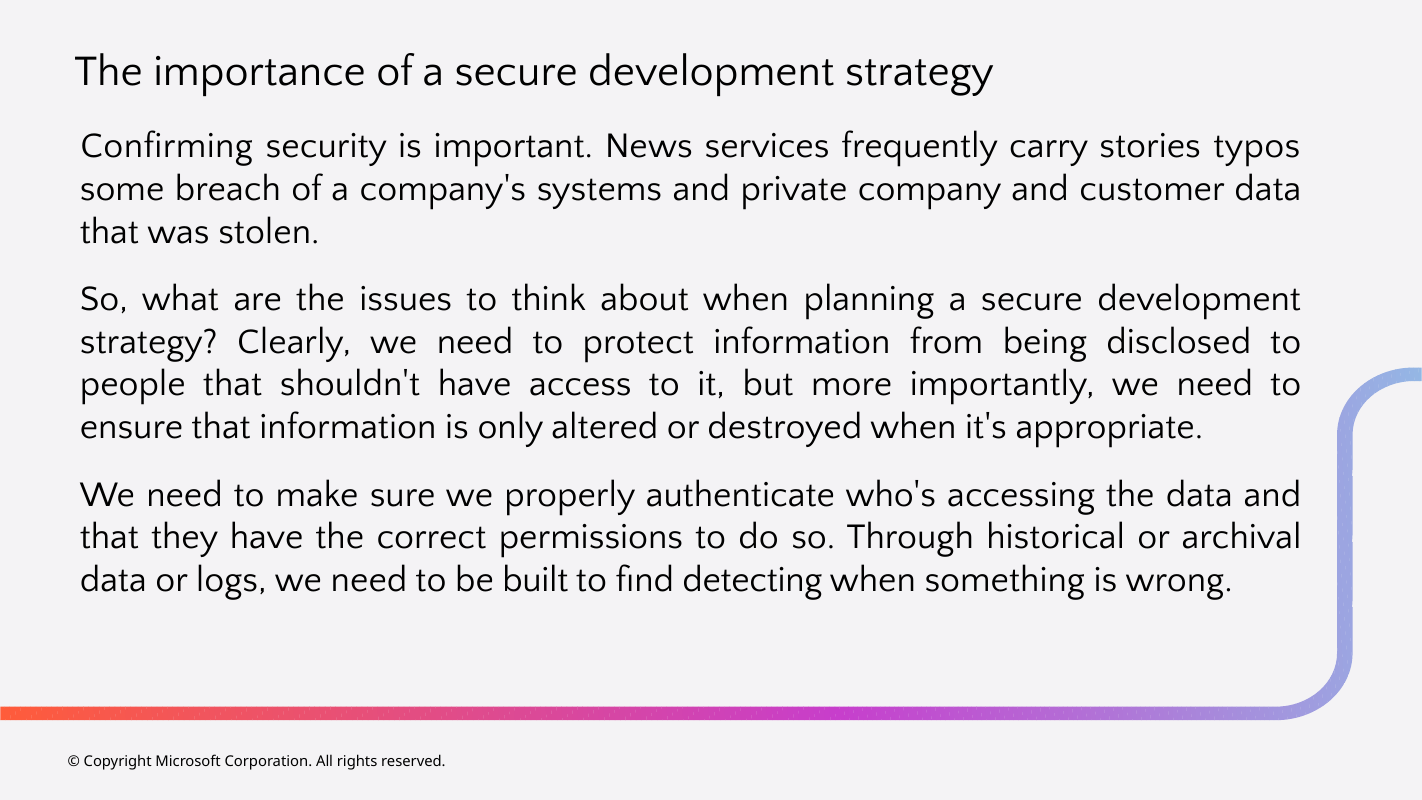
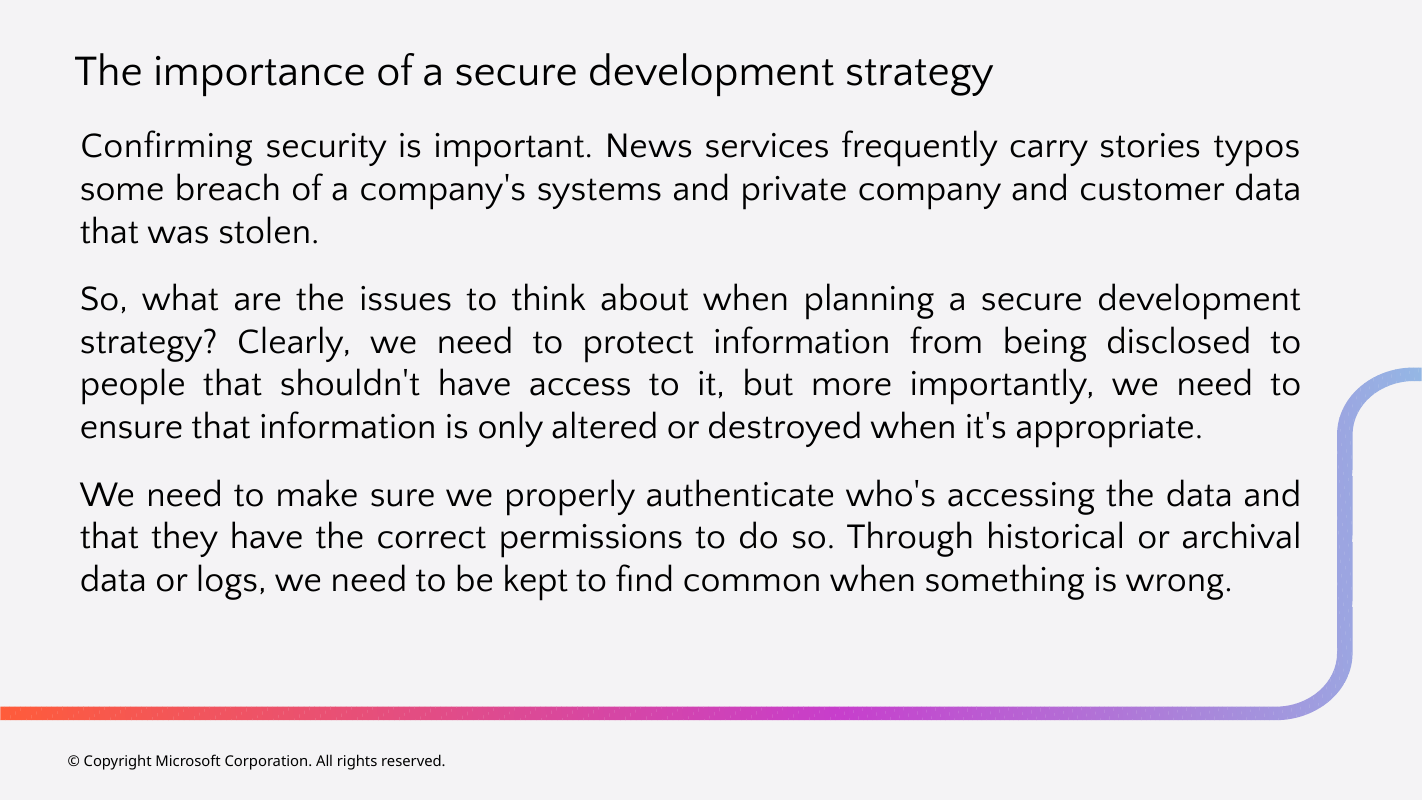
built: built -> kept (535, 580)
detecting: detecting -> common (752, 580)
